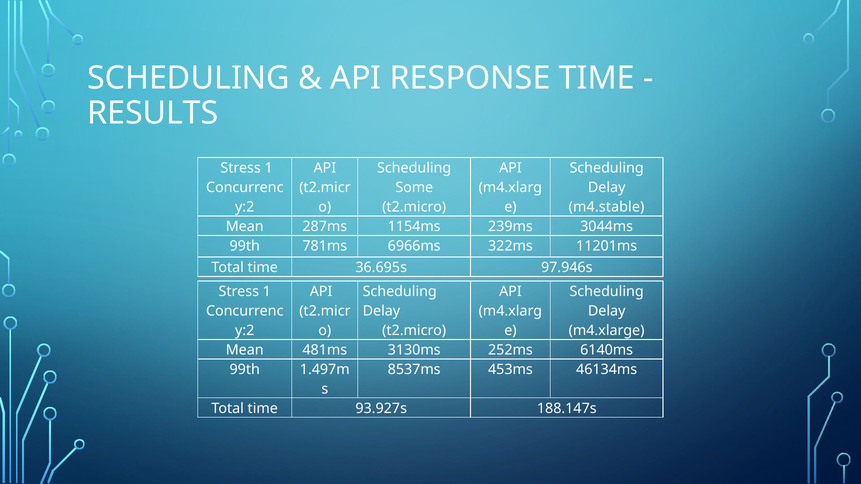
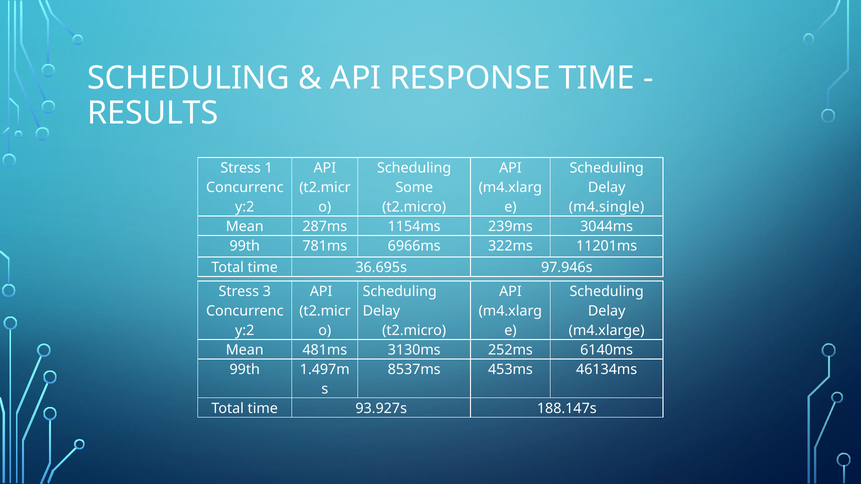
m4.stable: m4.stable -> m4.single (607, 207)
1: 1 -> 3 (267, 292)
